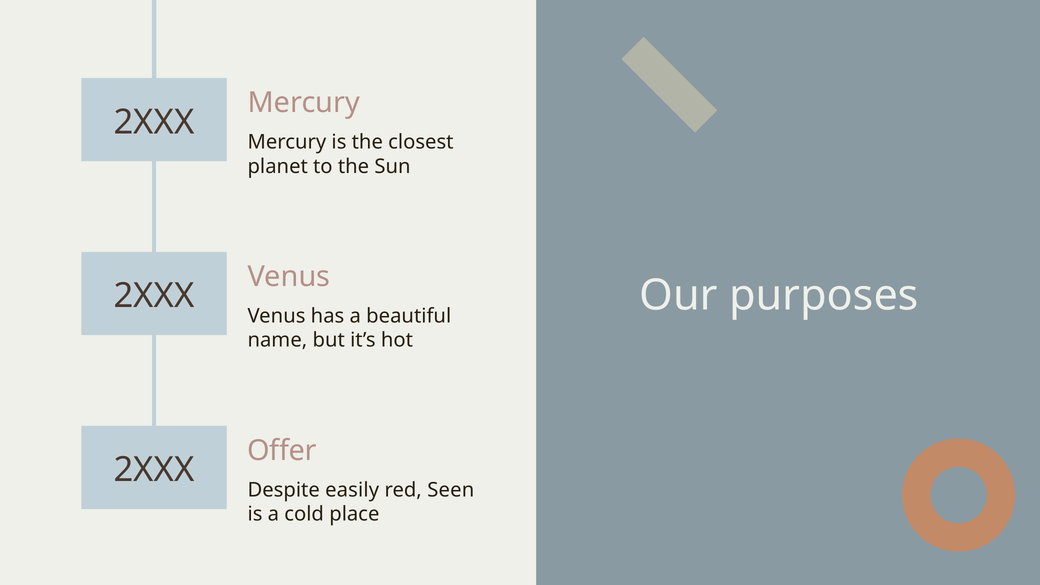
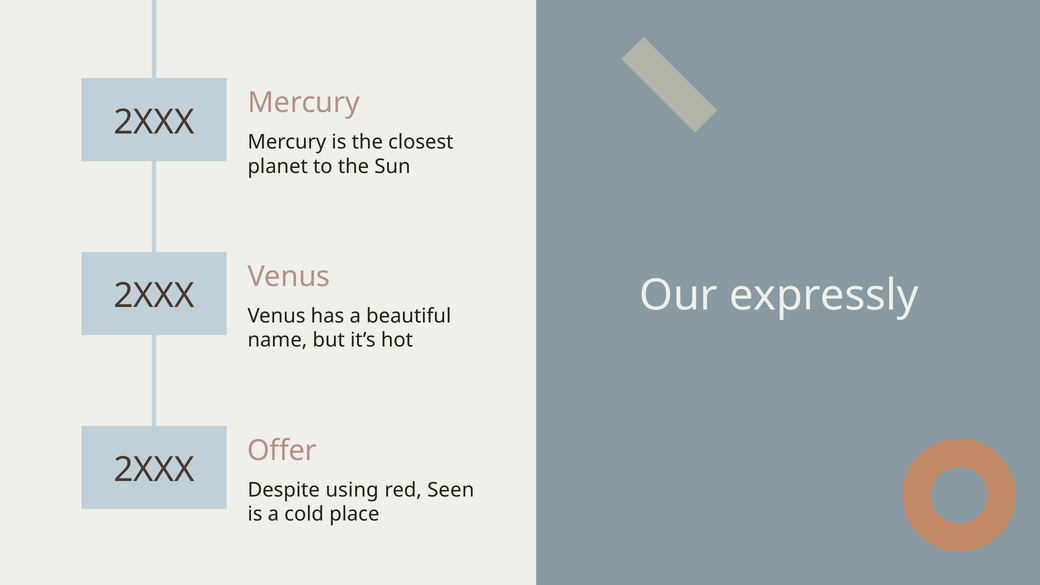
purposes: purposes -> expressly (824, 295)
easily: easily -> using (352, 490)
